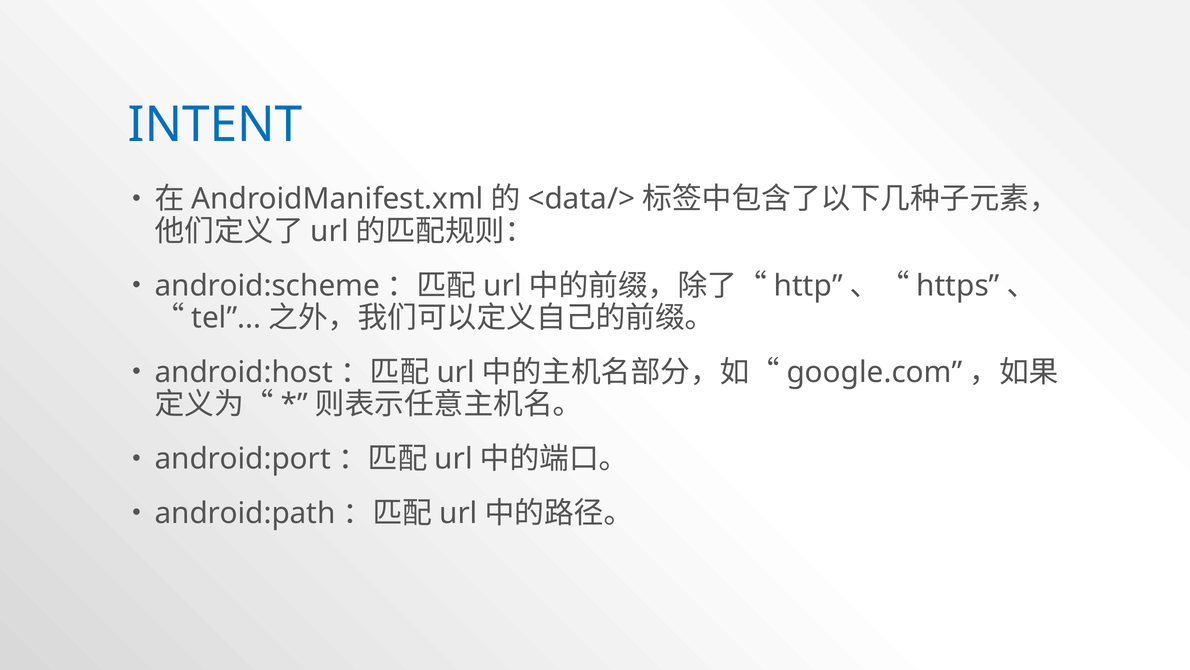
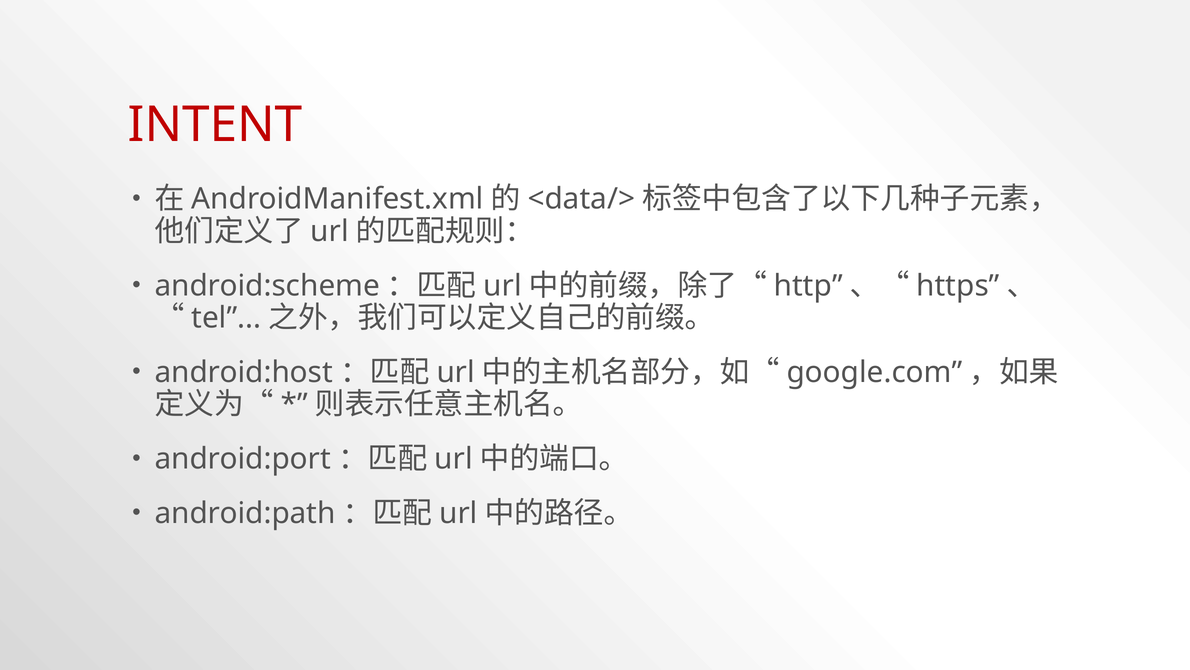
INTENT colour: blue -> red (215, 125)
